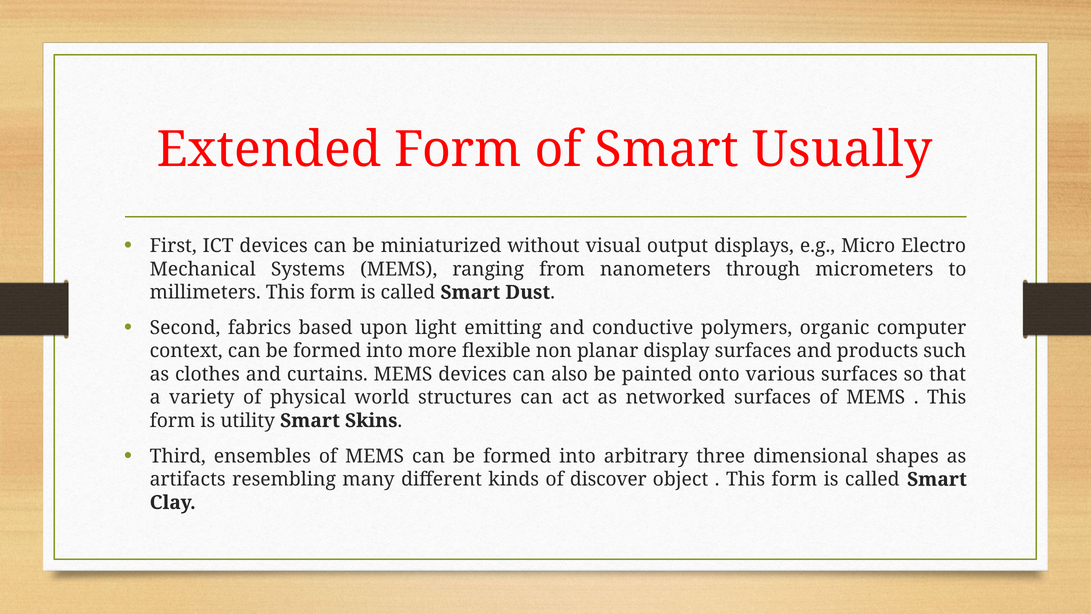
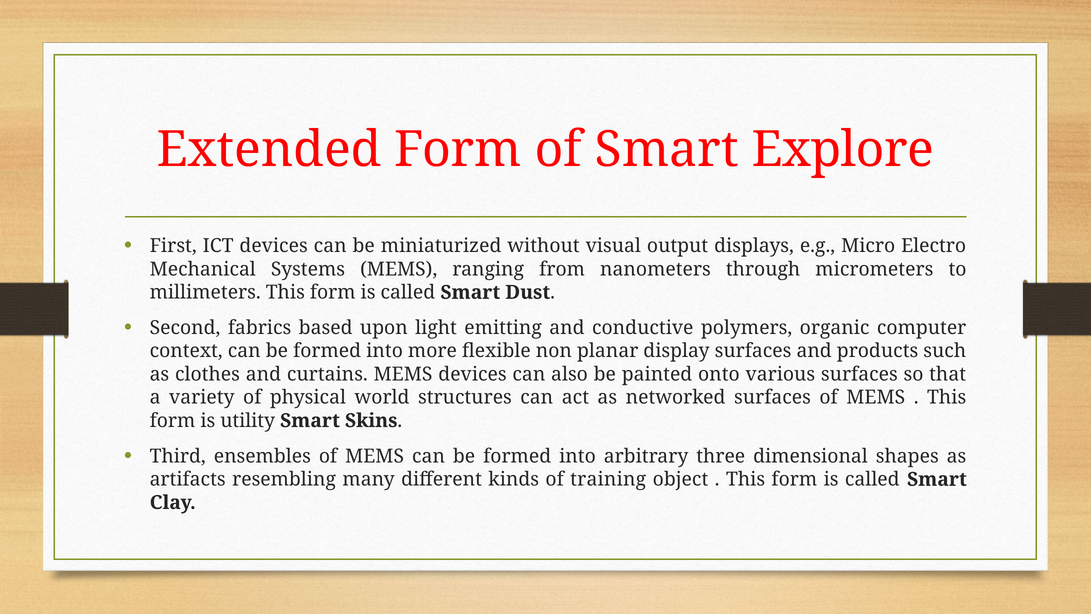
Usually: Usually -> Explore (843, 150)
discover: discover -> training (608, 479)
